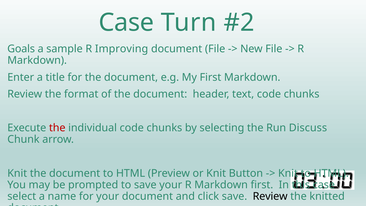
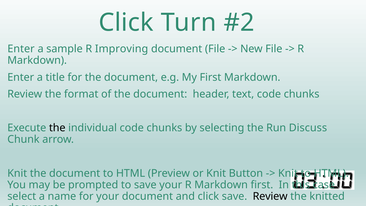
Case: Case -> Click (126, 23)
Goals: Goals -> Enter (21, 49)
the colour: red -> black (57, 128)
